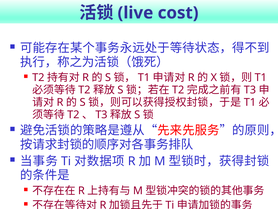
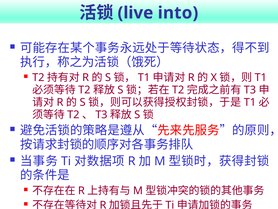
cost: cost -> into (178, 13)
